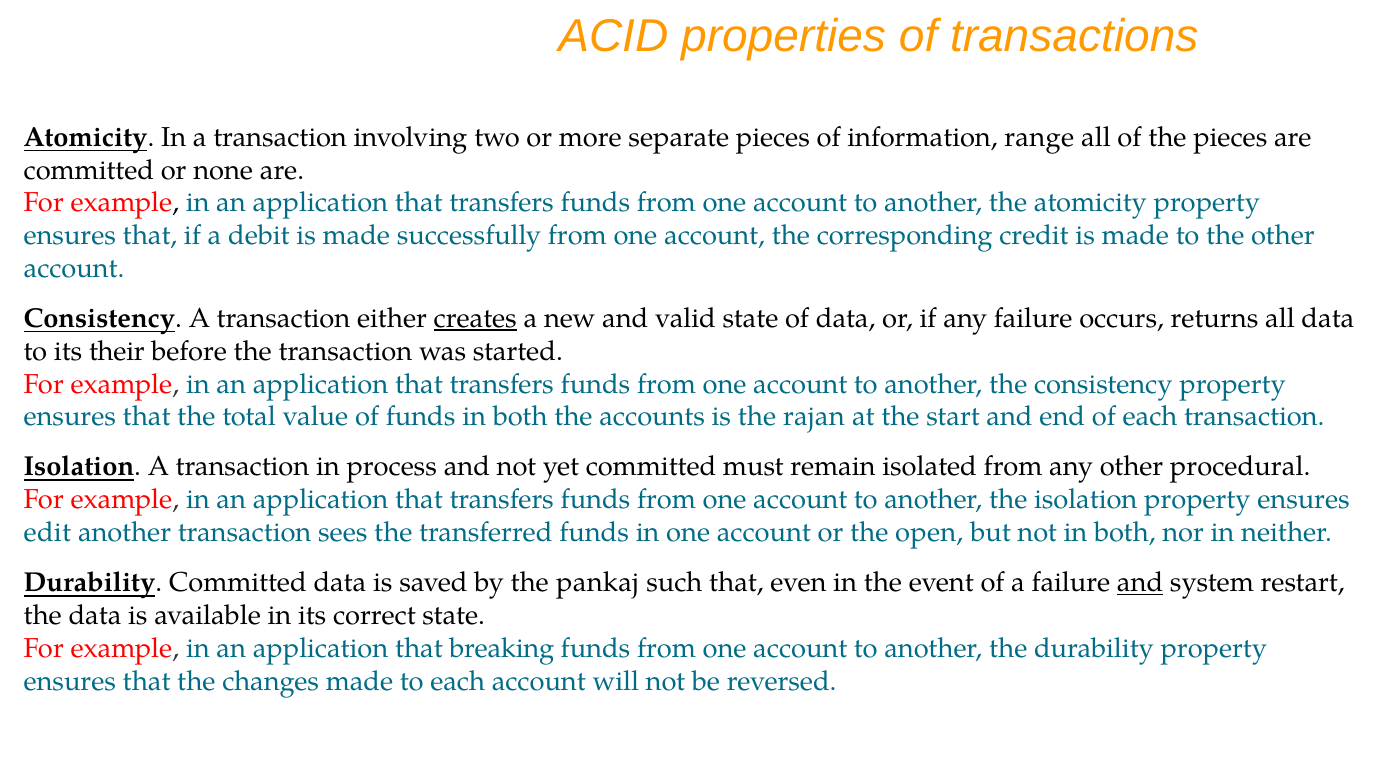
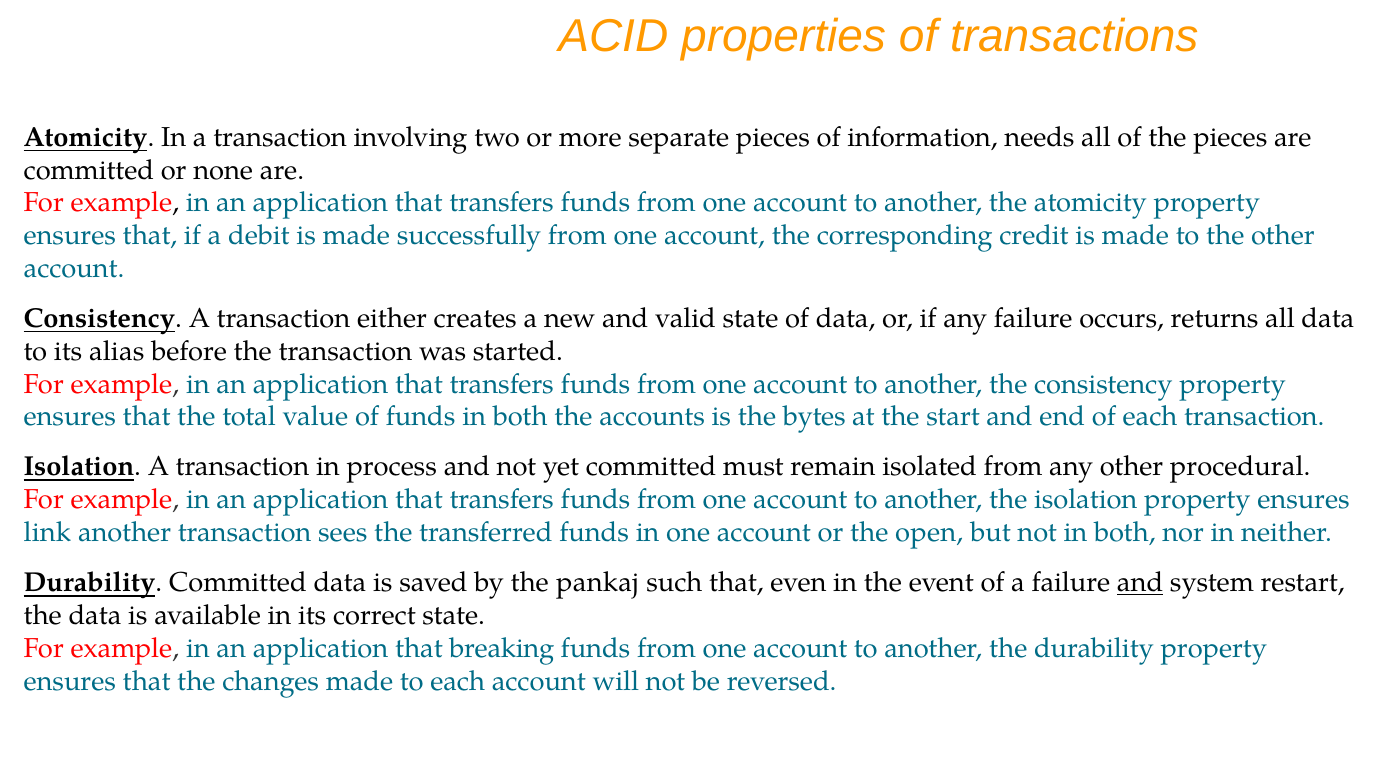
range: range -> needs (1039, 137)
creates underline: present -> none (475, 319)
their: their -> alias (117, 351)
rajan: rajan -> bytes (814, 417)
edit: edit -> link (47, 533)
